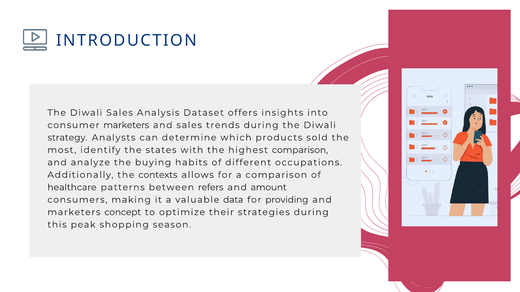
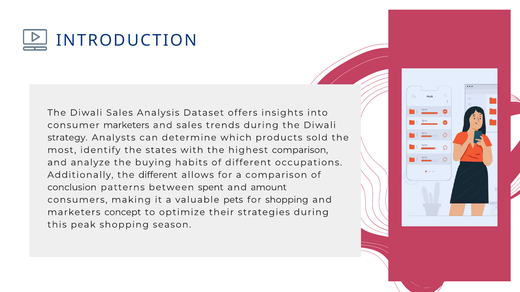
the contexts: contexts -> different (158, 175)
healthcare: healthcare -> conclusion (72, 188)
refers: refers -> spent (211, 188)
data: data -> pets (233, 200)
for providing: providing -> shopping (287, 200)
